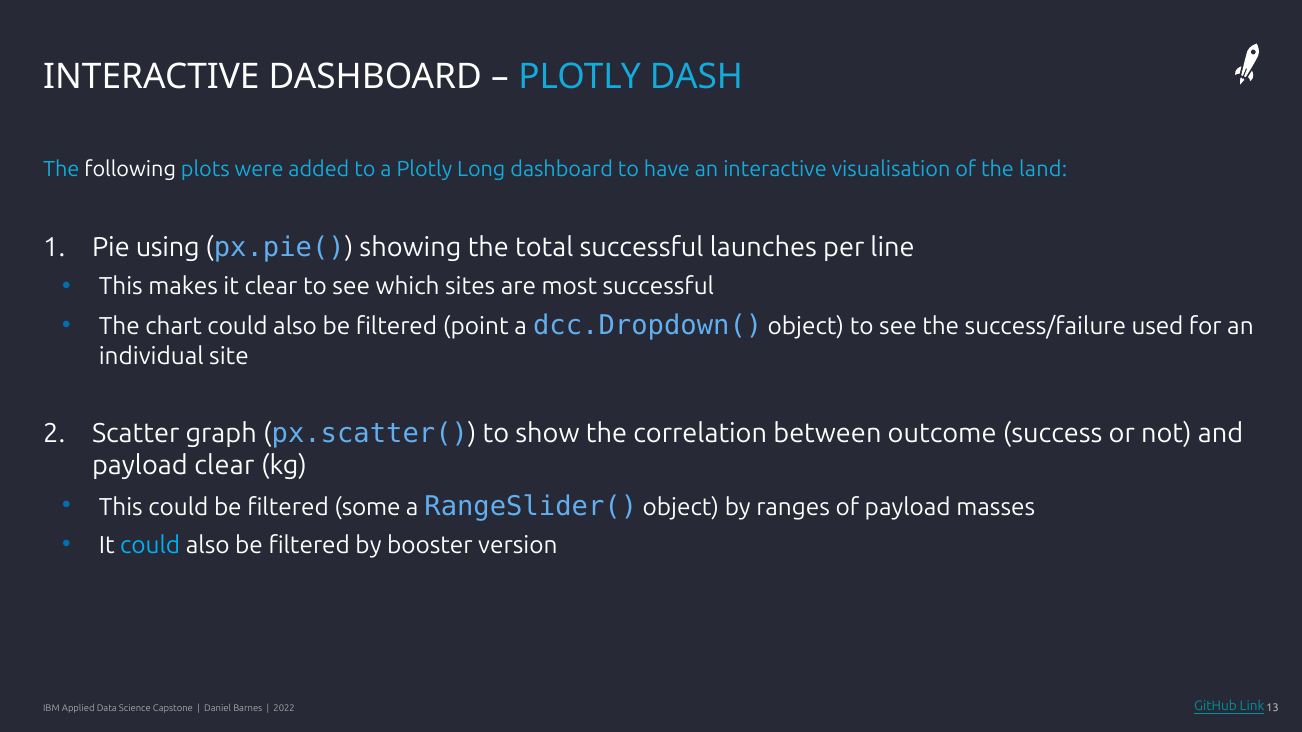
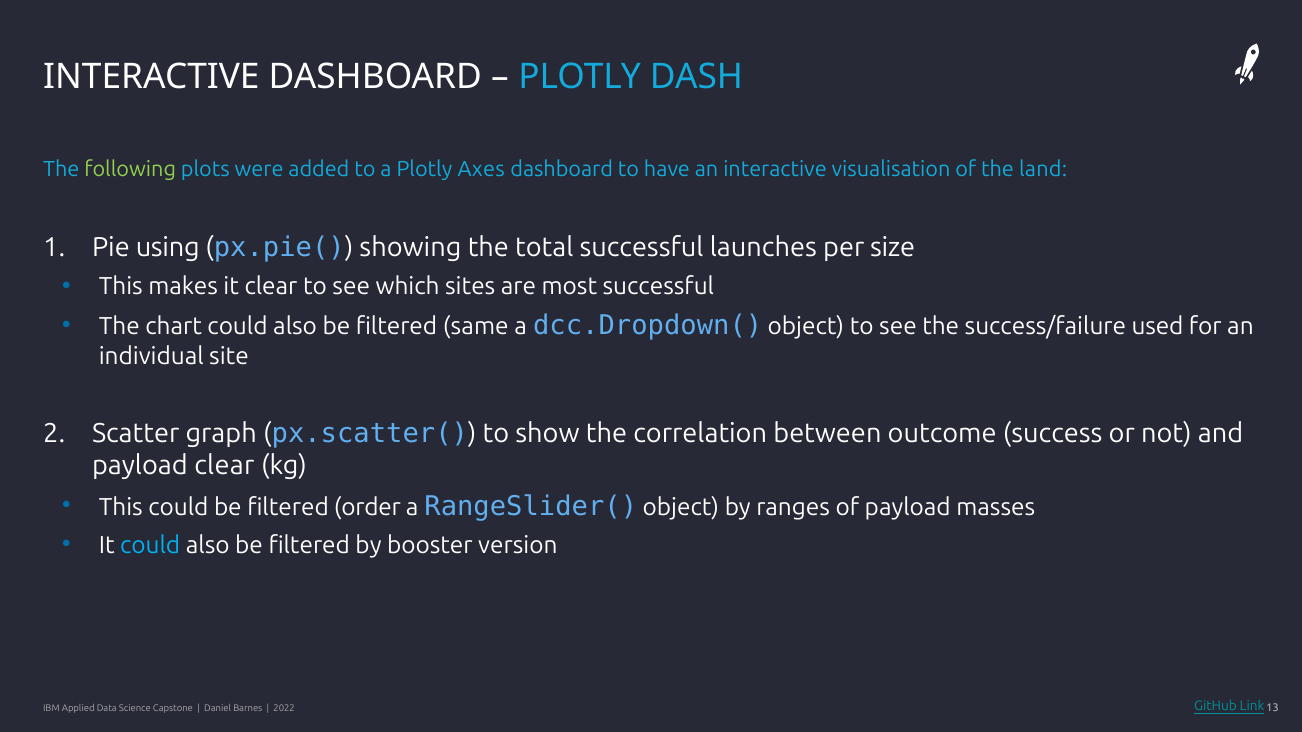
following colour: white -> light green (130, 169)
Long: Long -> Axes (481, 169)
line: line -> size (893, 248)
point: point -> same (476, 327)
some: some -> order (367, 507)
